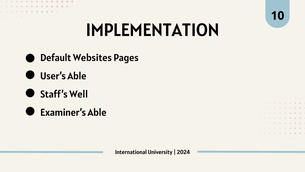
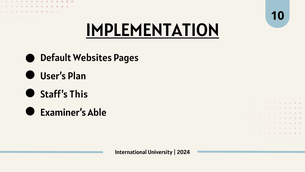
IMPLEMENTATION underline: none -> present (153, 30)
User’s Able: Able -> Plan (77, 76)
Well: Well -> This (79, 94)
